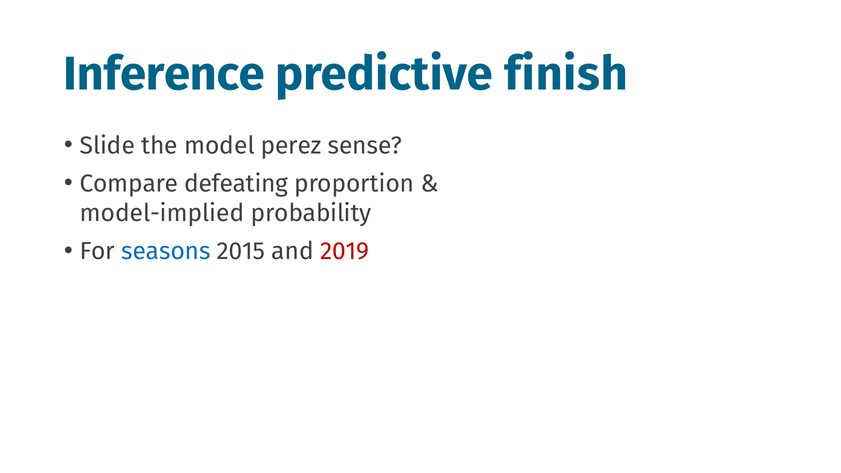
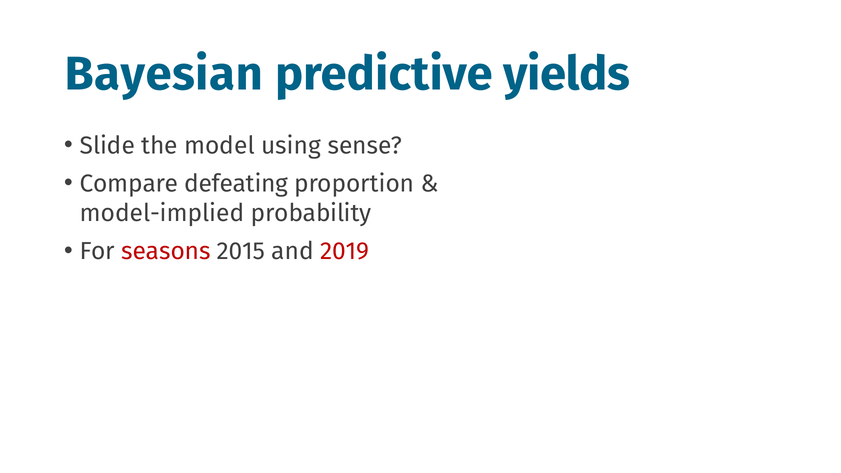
Inference: Inference -> Bayesian (164, 74)
finish: finish -> yields (567, 74)
perez: perez -> using (291, 146)
seasons colour: blue -> red (166, 251)
